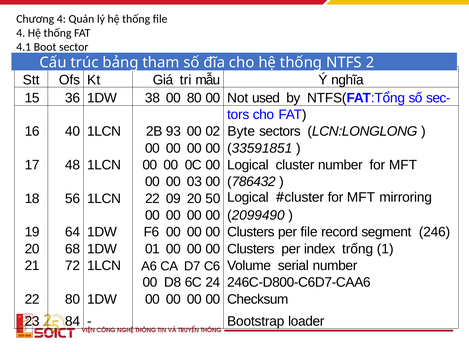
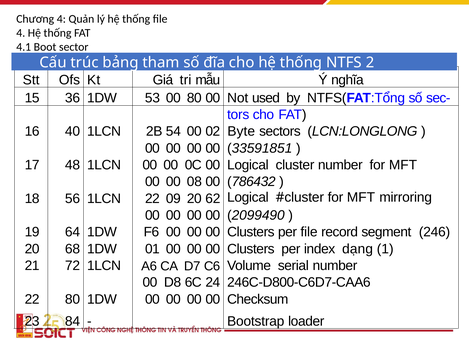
38: 38 -> 53 (152, 98)
93: 93 -> 54 (173, 131)
03: 03 -> 08 (194, 182)
50: 50 -> 62 (213, 198)
trống: trống -> dạng (358, 249)
